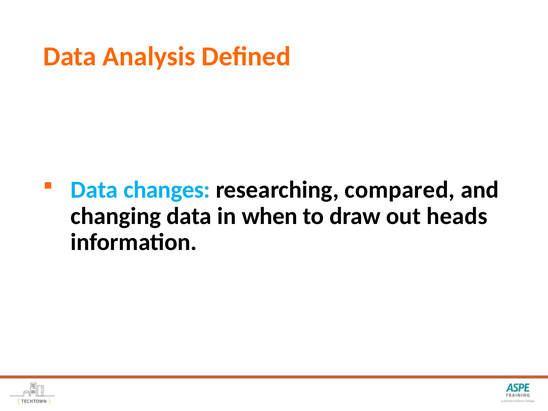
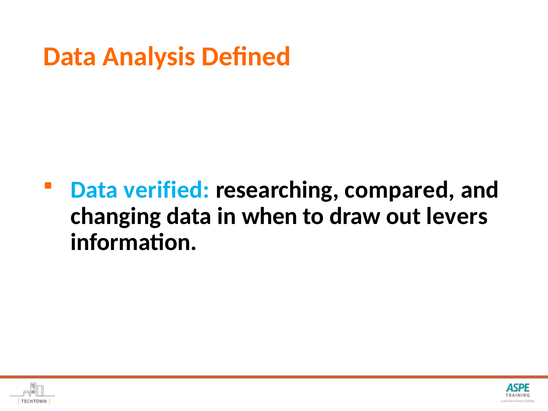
changes: changes -> verified (167, 190)
heads: heads -> levers (457, 216)
